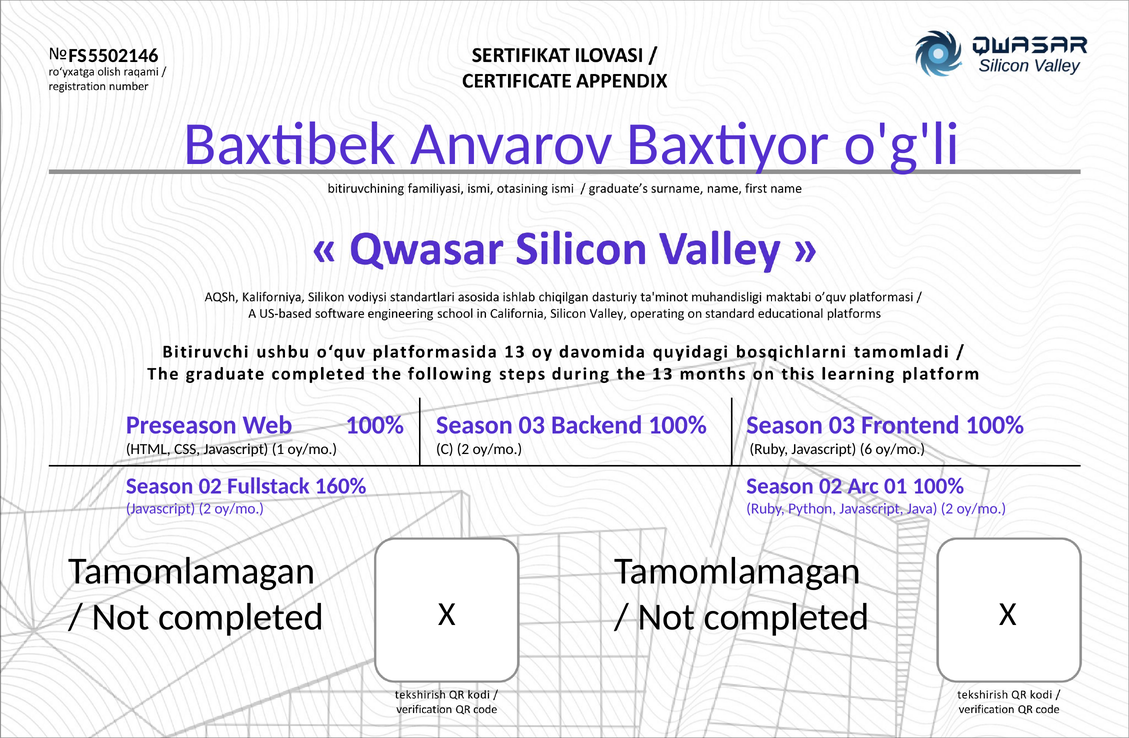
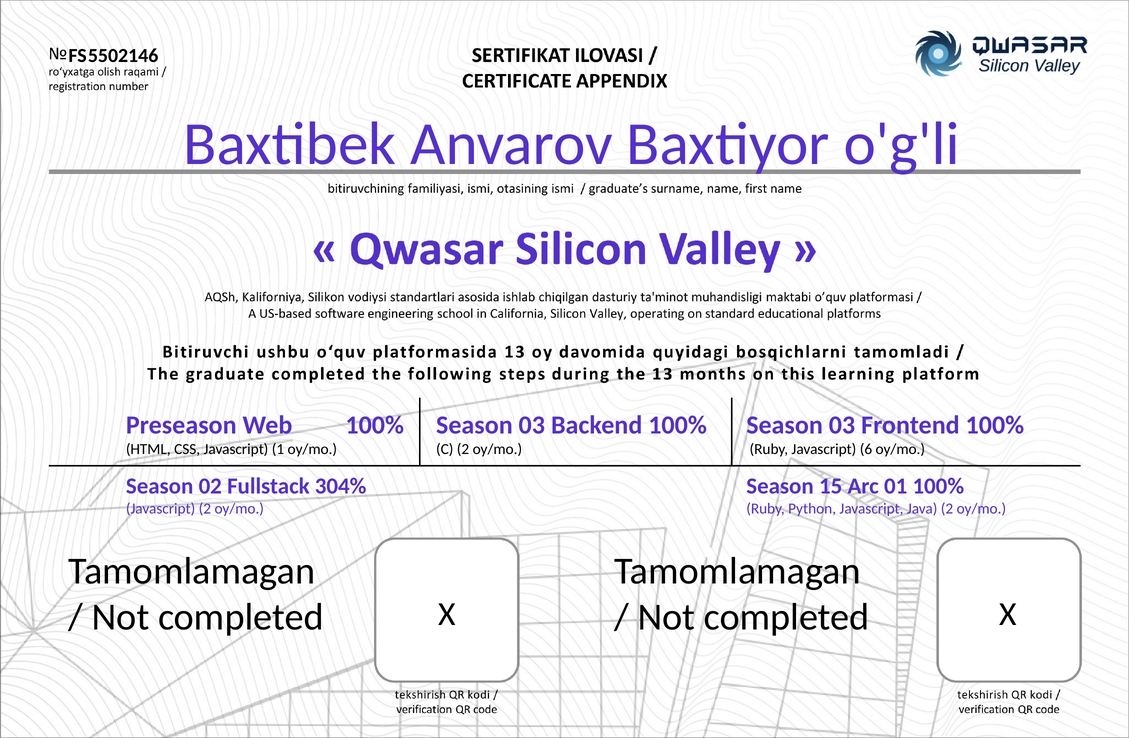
160%: 160% -> 304% (341, 486)
02: 02 -> 15 (831, 486)
